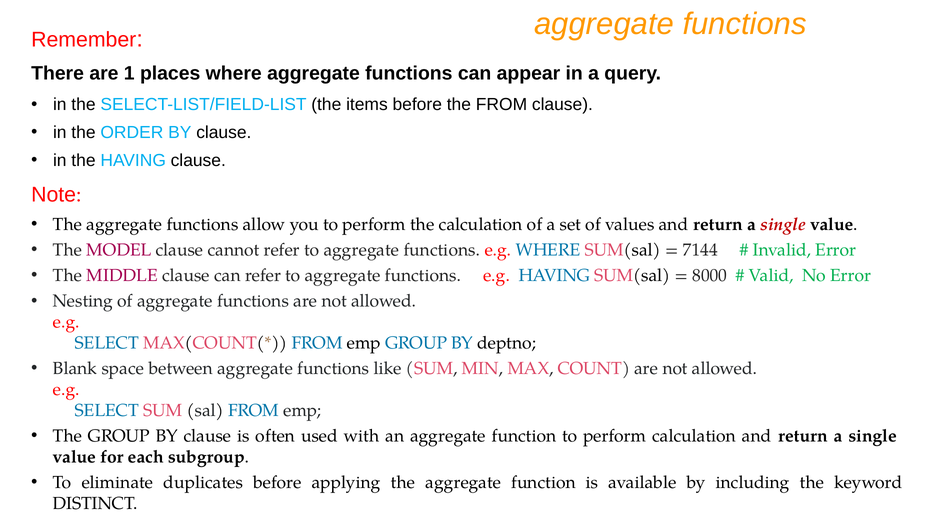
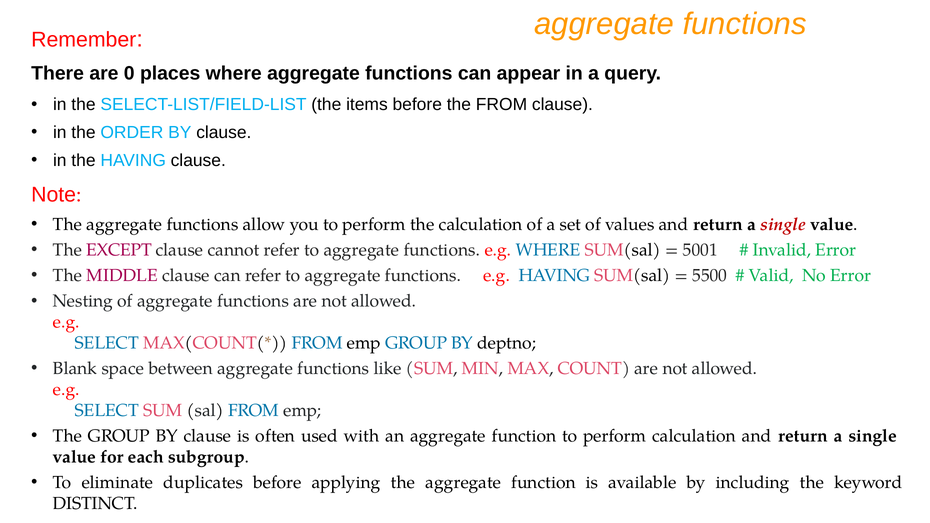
1: 1 -> 0 (129, 73)
MODEL: MODEL -> EXCEPT (119, 250)
7144: 7144 -> 5001 (700, 250)
8000: 8000 -> 5500 (710, 276)
